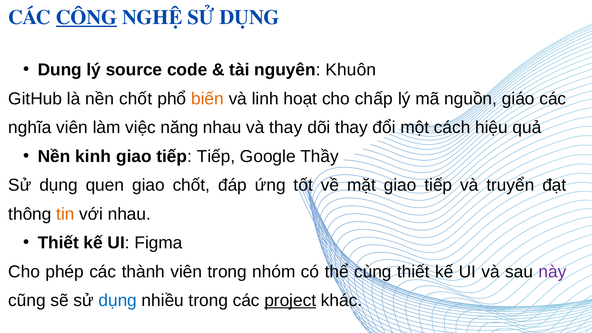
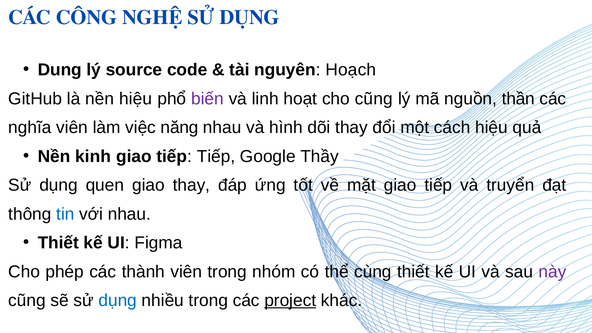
CÔNG underline: present -> none (87, 18)
Khuôn: Khuôn -> Hoạch (351, 70)
nền chốt: chốt -> hiệu (136, 99)
biến colour: orange -> purple (207, 99)
cho chấp: chấp -> cũng (374, 99)
giáo: giáo -> thần (518, 99)
và thay: thay -> hình (286, 128)
giao chốt: chốt -> thay (191, 185)
tin colour: orange -> blue (65, 214)
